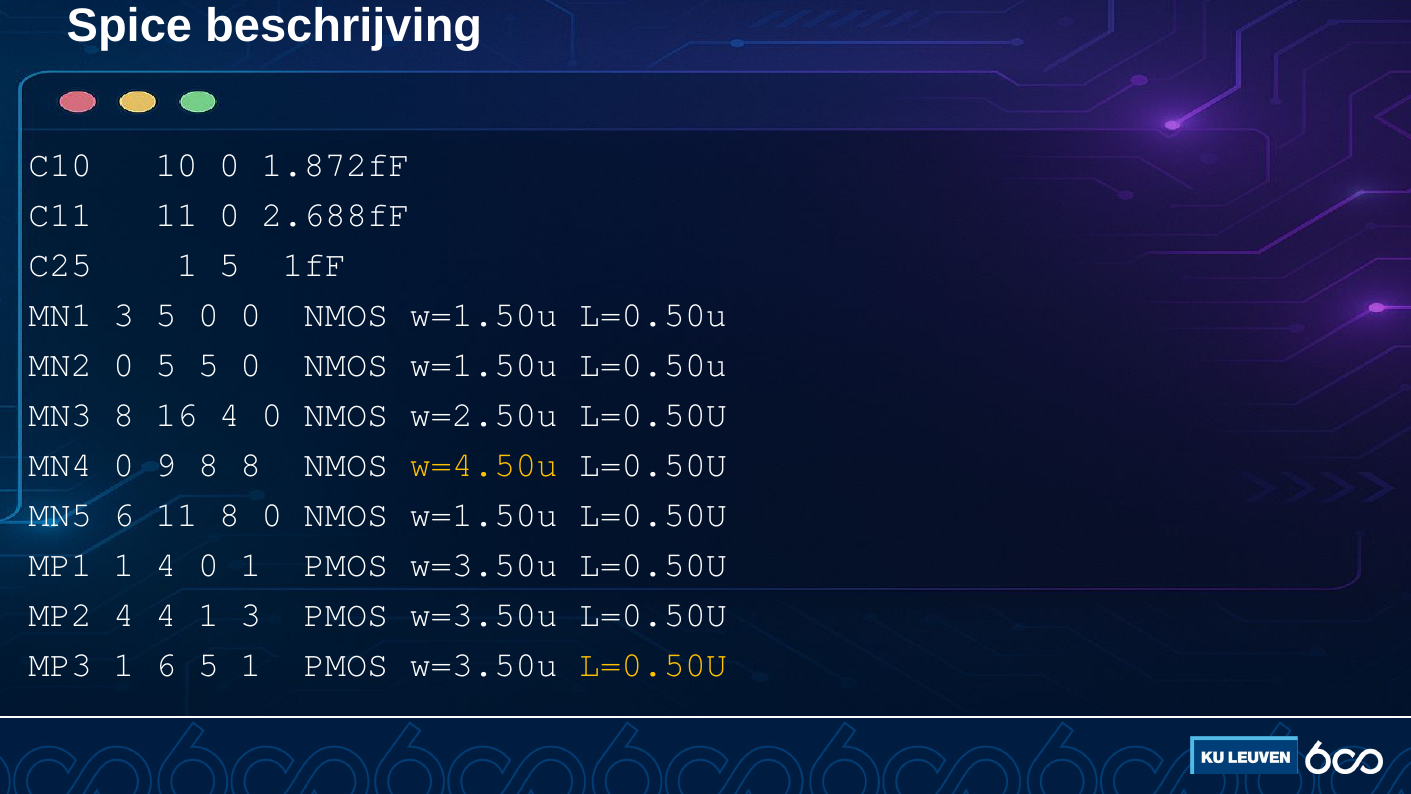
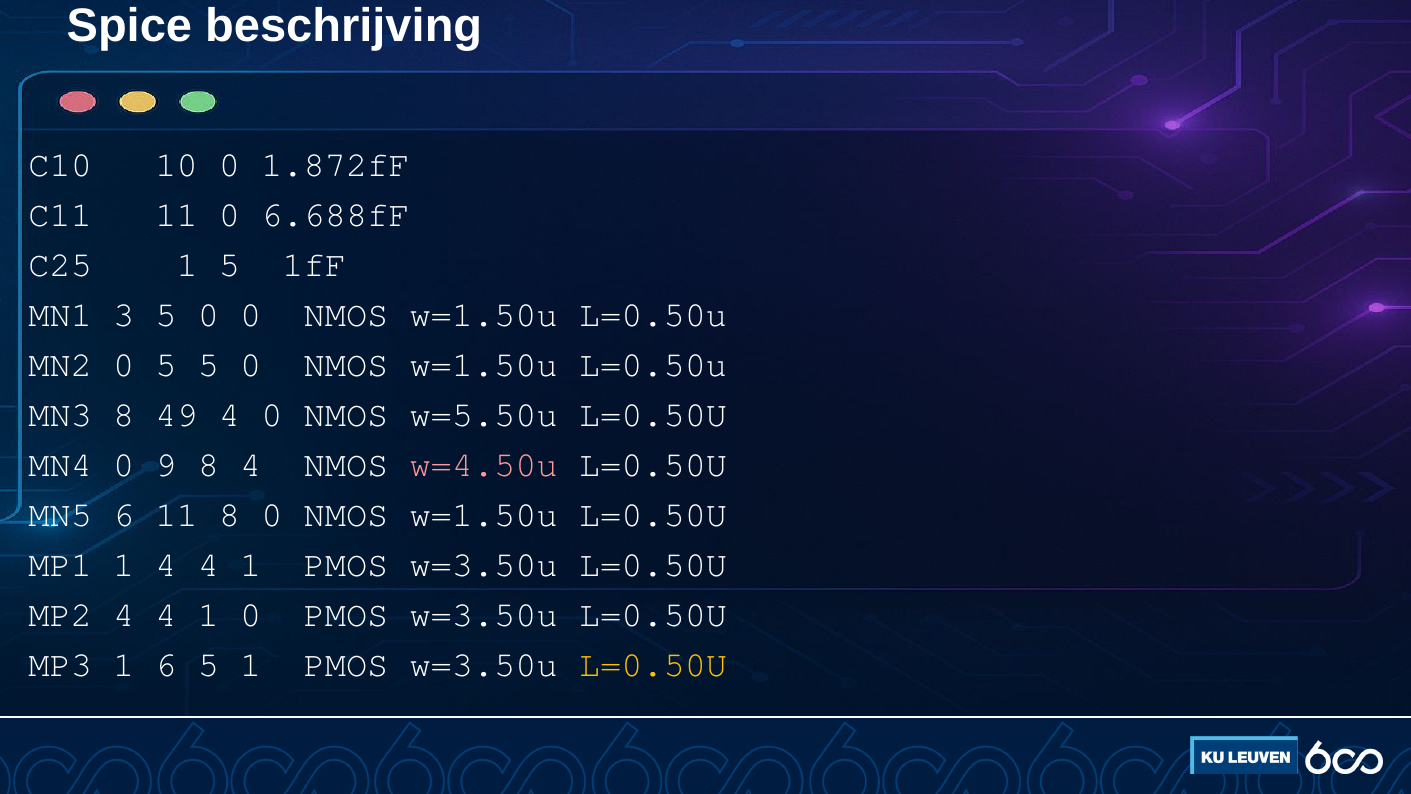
2.688fF: 2.688fF -> 6.688fF (335, 215)
16: 16 -> 49 (177, 415)
w=2.50u: w=2.50u -> w=5.50u (484, 415)
8 8: 8 -> 4 (251, 465)
w=4.50u colour: yellow -> pink (484, 465)
1 4 0: 0 -> 4 (208, 565)
1 3: 3 -> 0 (251, 615)
